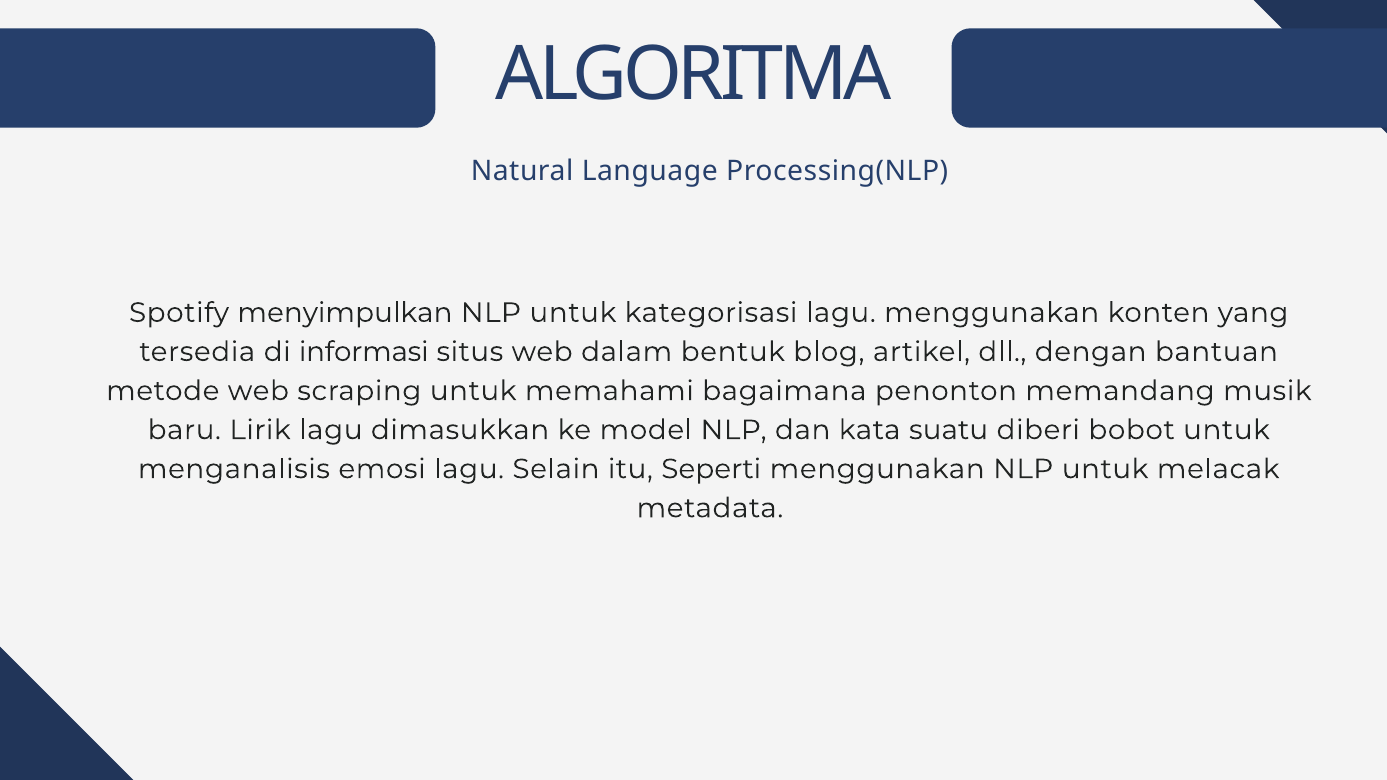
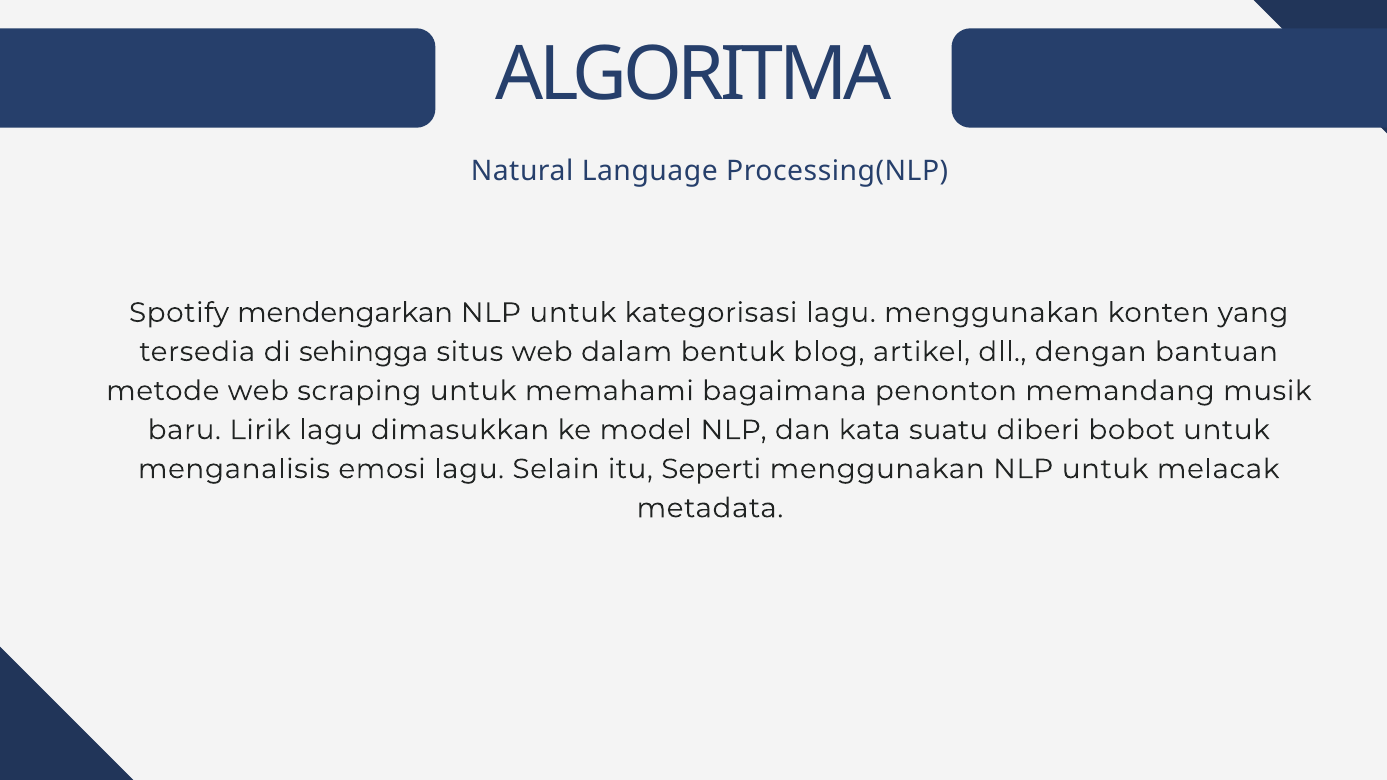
menyimpulkan: menyimpulkan -> mendengarkan (345, 313)
informasi: informasi -> sehingga (364, 352)
